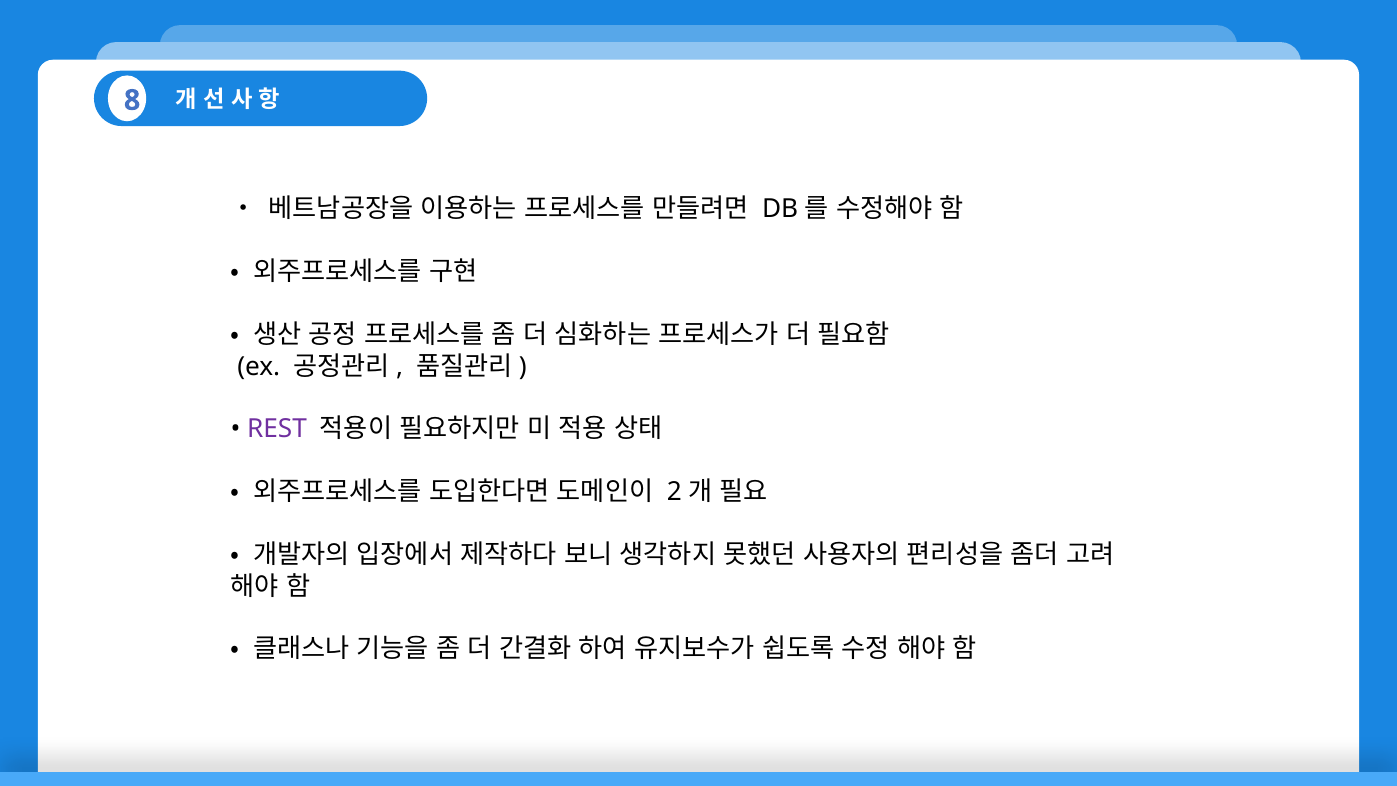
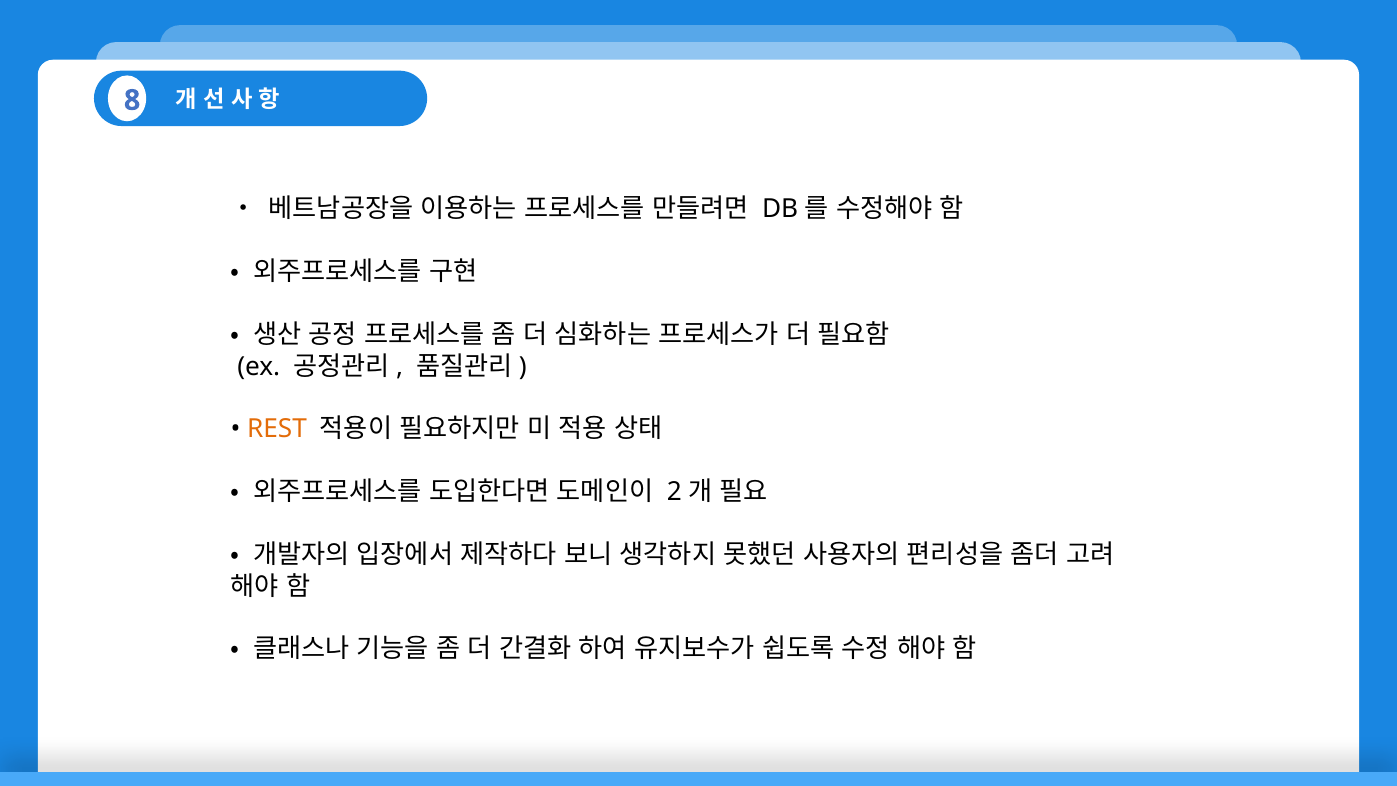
REST colour: purple -> orange (277, 429)
